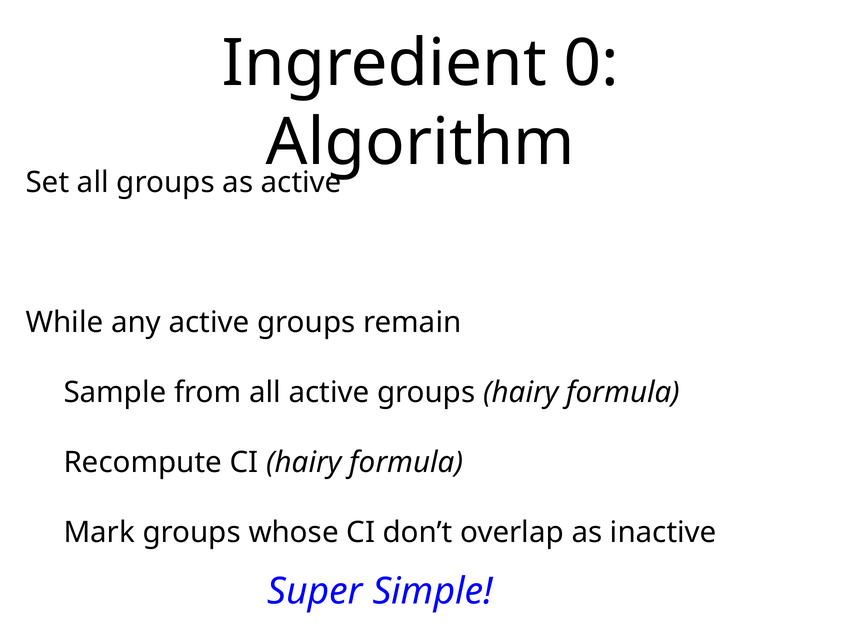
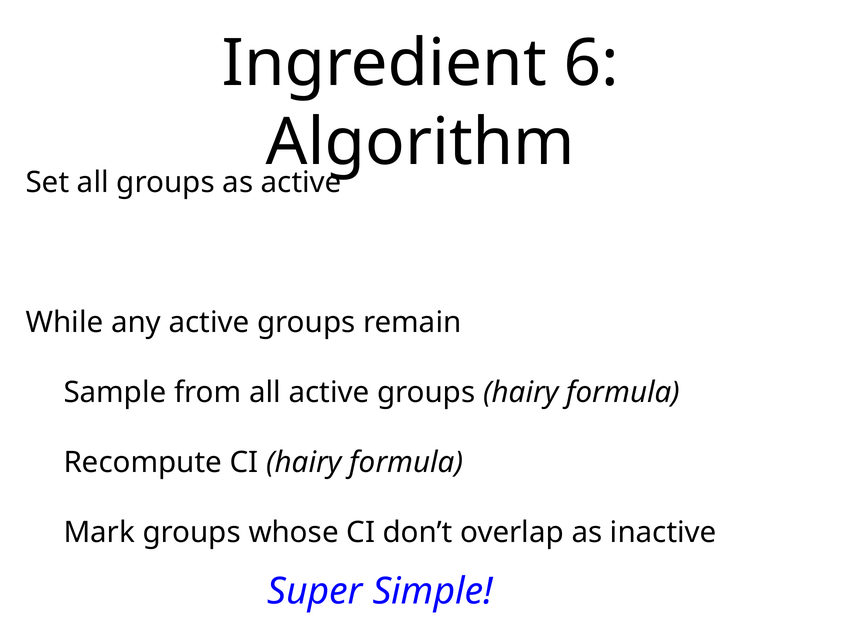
0: 0 -> 6 (591, 64)
